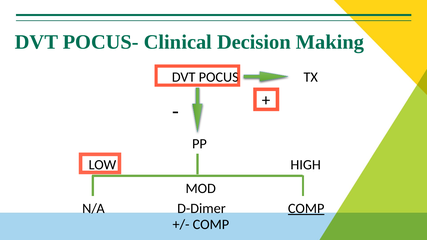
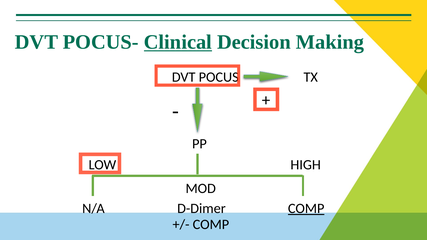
Clinical underline: none -> present (178, 42)
